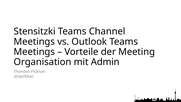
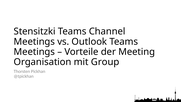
Admin: Admin -> Group (105, 62)
